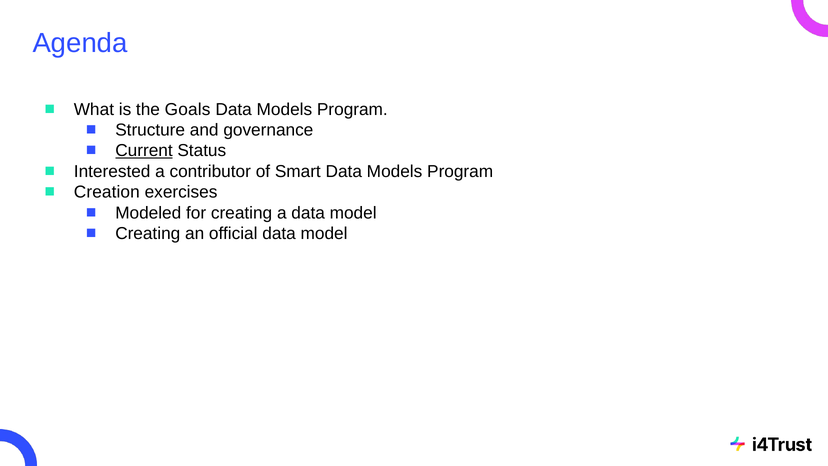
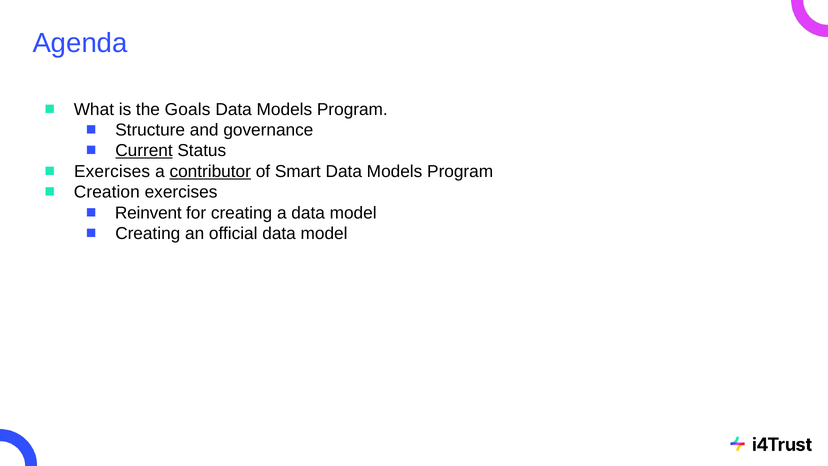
Interested: Interested -> Exercises (112, 171)
contributor underline: none -> present (210, 171)
Modeled: Modeled -> Reinvent (148, 213)
